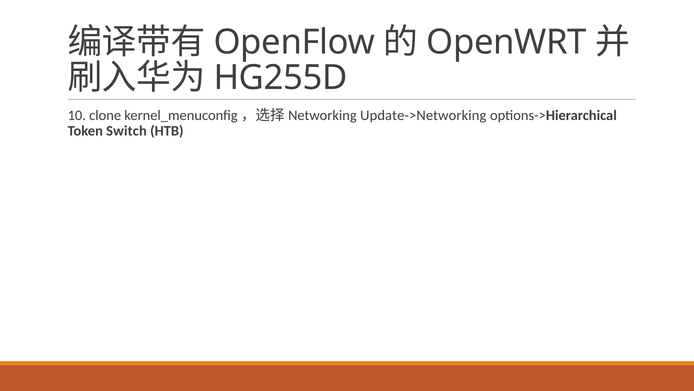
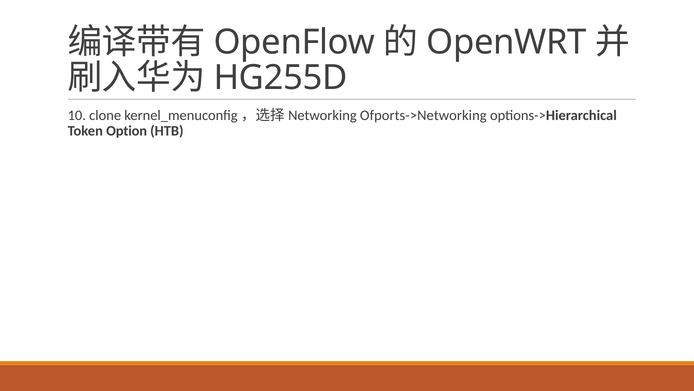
Update->Networking: Update->Networking -> Ofports->Networking (423, 115)
Switch: Switch -> Option (127, 131)
